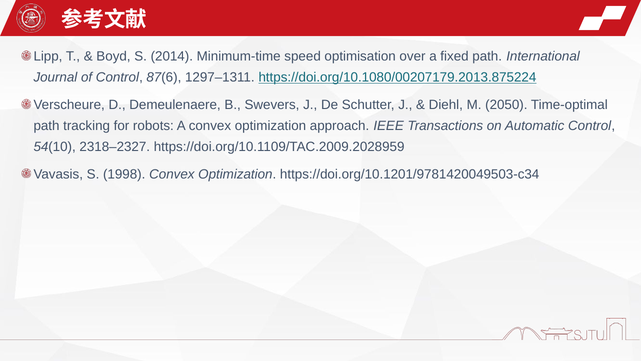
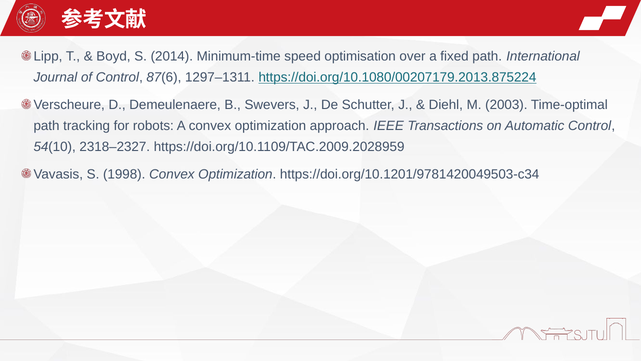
2050: 2050 -> 2003 (506, 105)
